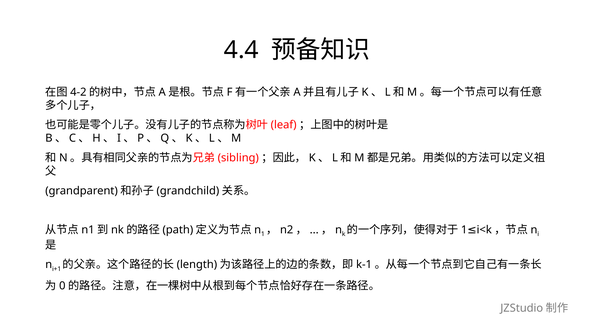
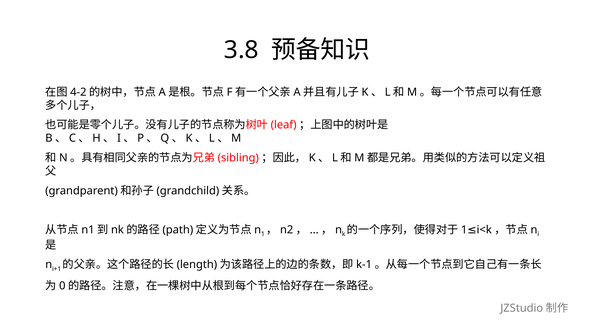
4.4: 4.4 -> 3.8 (241, 50)
